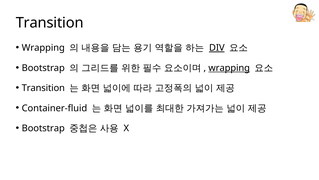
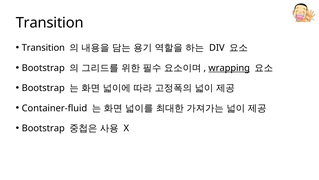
Wrapping: Wrapping -> Transition (43, 48)
DIV underline: present -> none (217, 48)
Transition: Transition -> Bootstrap (43, 88)
